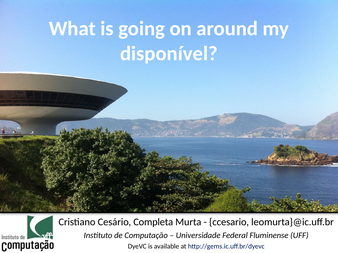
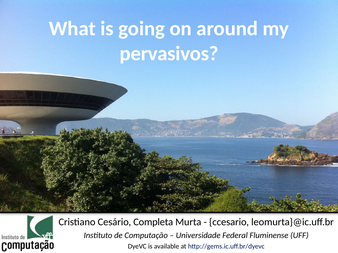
disponível: disponível -> pervasivos (169, 54)
